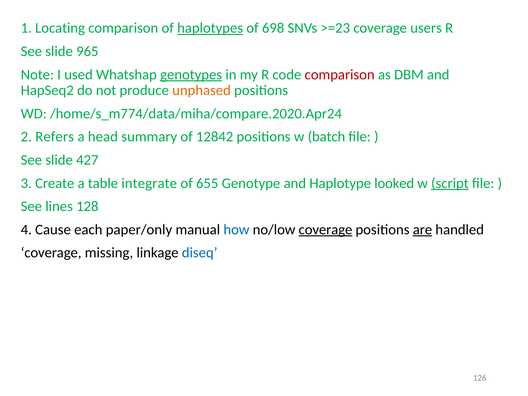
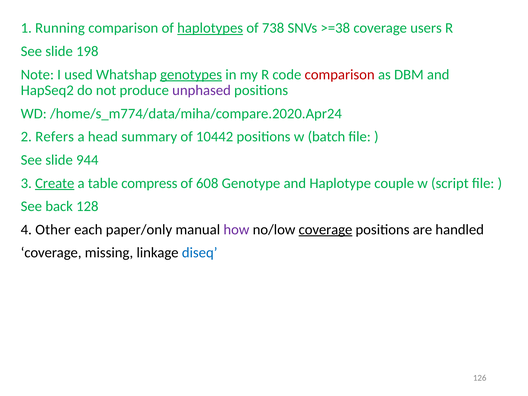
Locating: Locating -> Running (60, 28)
698: 698 -> 738 (273, 28)
>=23: >=23 -> >=38 (335, 28)
965: 965 -> 198 (87, 51)
unphased colour: orange -> purple (202, 90)
12842: 12842 -> 10442 (215, 137)
427: 427 -> 944 (87, 160)
Create underline: none -> present (55, 183)
integrate: integrate -> compress (149, 183)
655: 655 -> 608 (207, 183)
looked: looked -> couple (394, 183)
script underline: present -> none (450, 183)
lines: lines -> back (59, 206)
Cause: Cause -> Other (53, 230)
how colour: blue -> purple (236, 230)
are underline: present -> none (422, 230)
